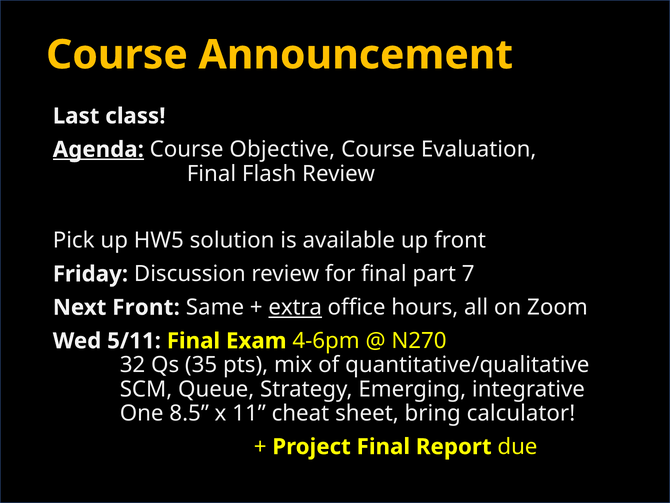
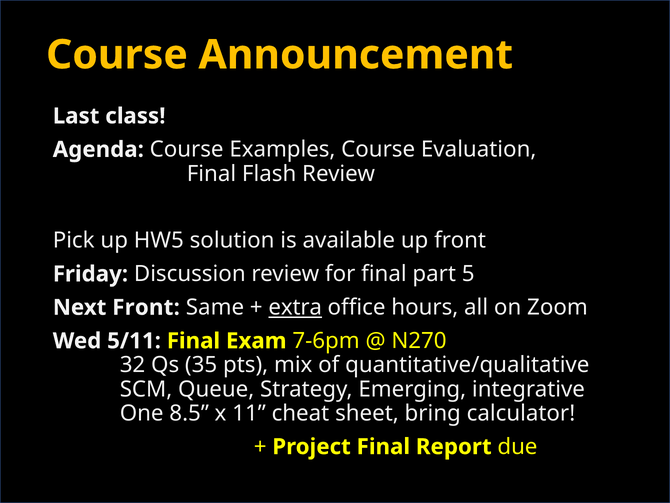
Agenda underline: present -> none (98, 149)
Objective: Objective -> Examples (282, 149)
7: 7 -> 5 (468, 274)
4-6pm: 4-6pm -> 7-6pm (326, 341)
